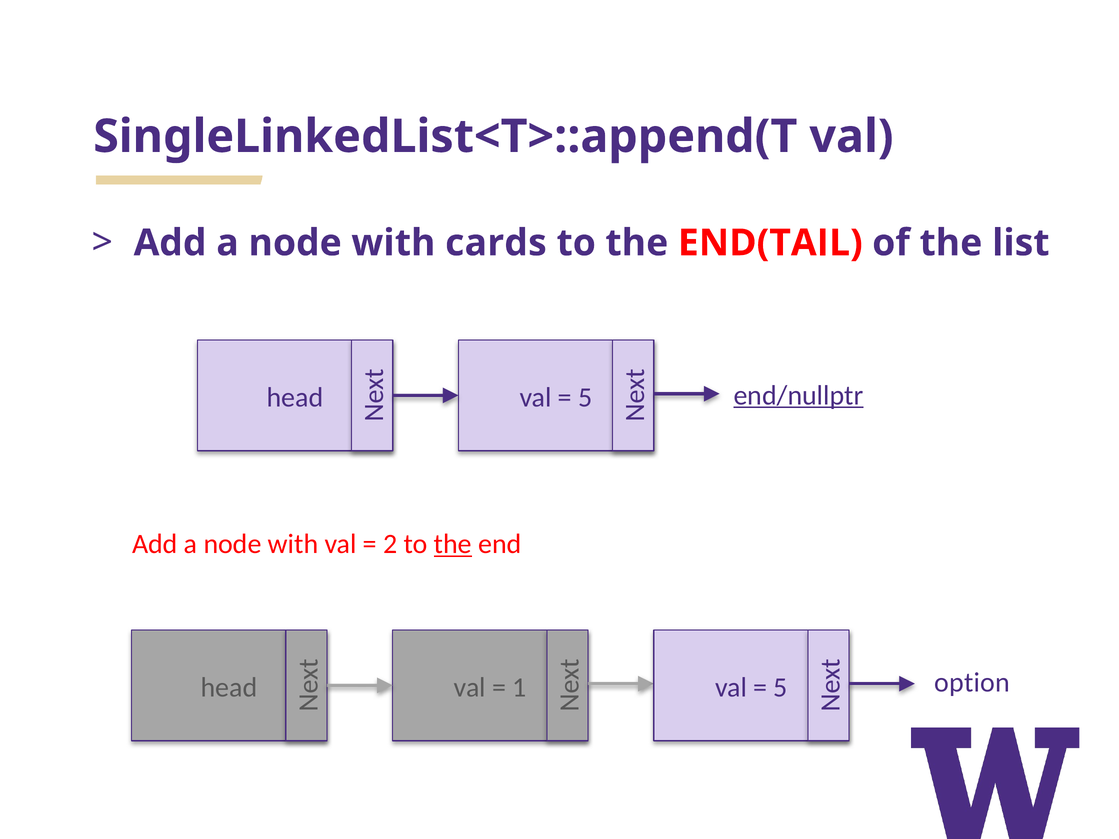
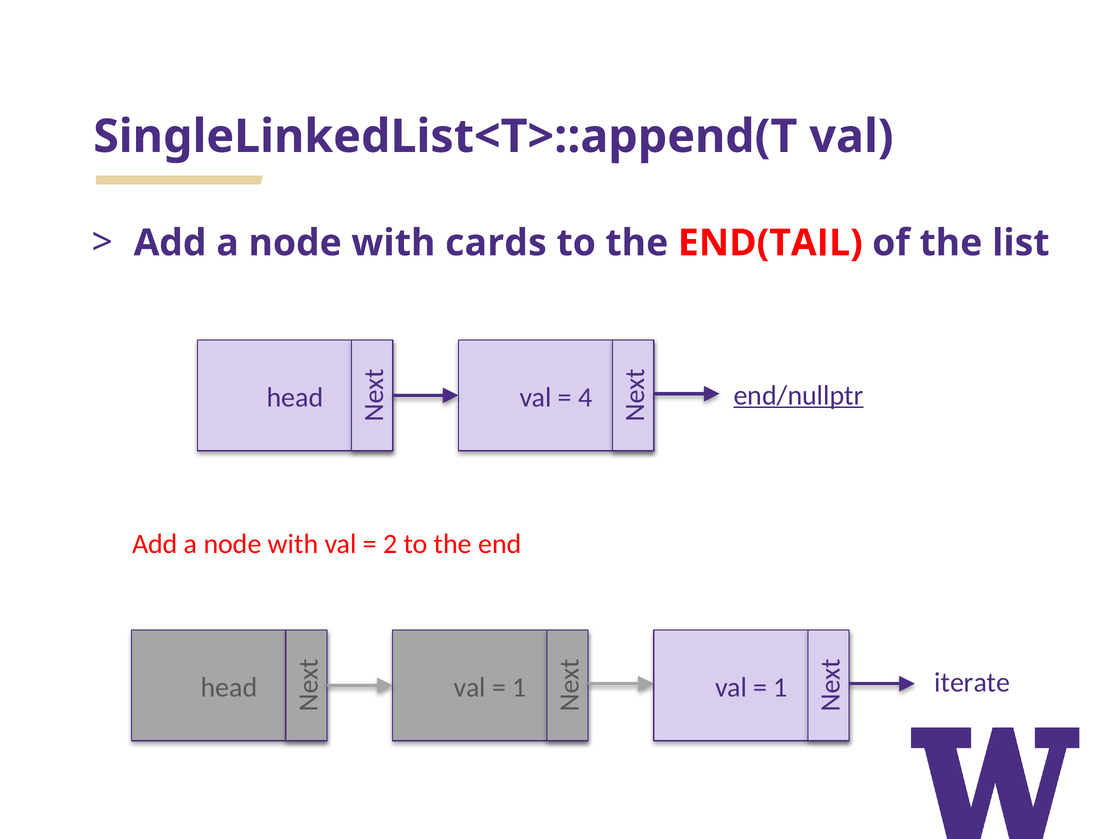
5: 5 -> 4 (585, 397)
the underline: present -> none (453, 544)
option: option -> iterate (972, 683)
5: 5 -> 1 (781, 687)
